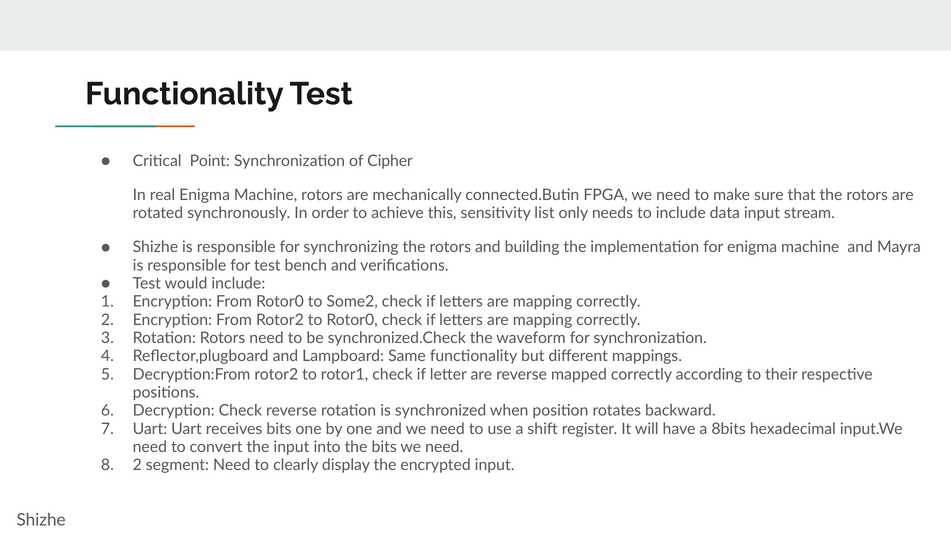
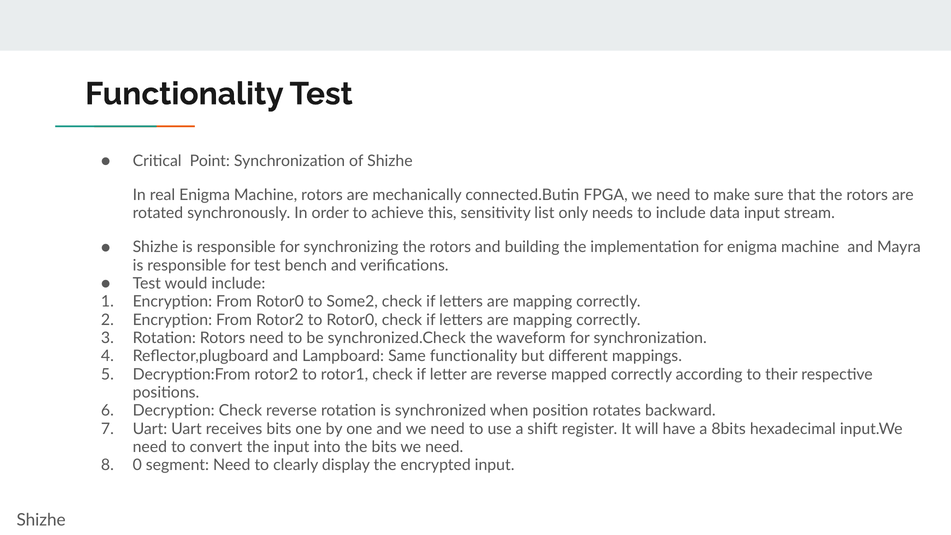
of Cipher: Cipher -> Shizhe (390, 161)
2: 2 -> 0 (137, 465)
